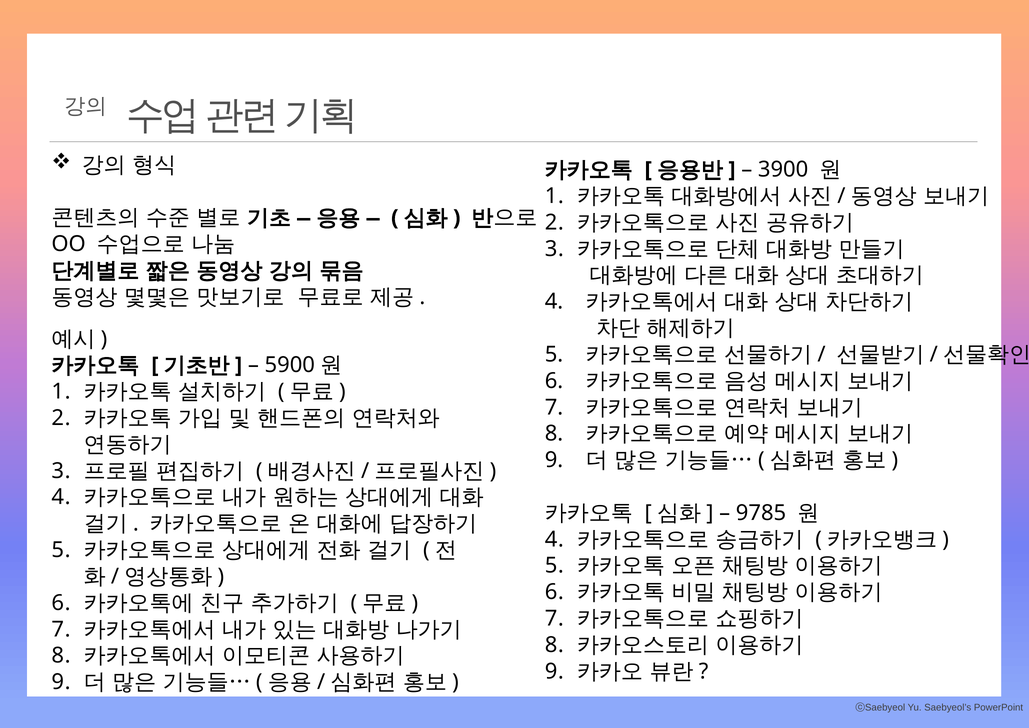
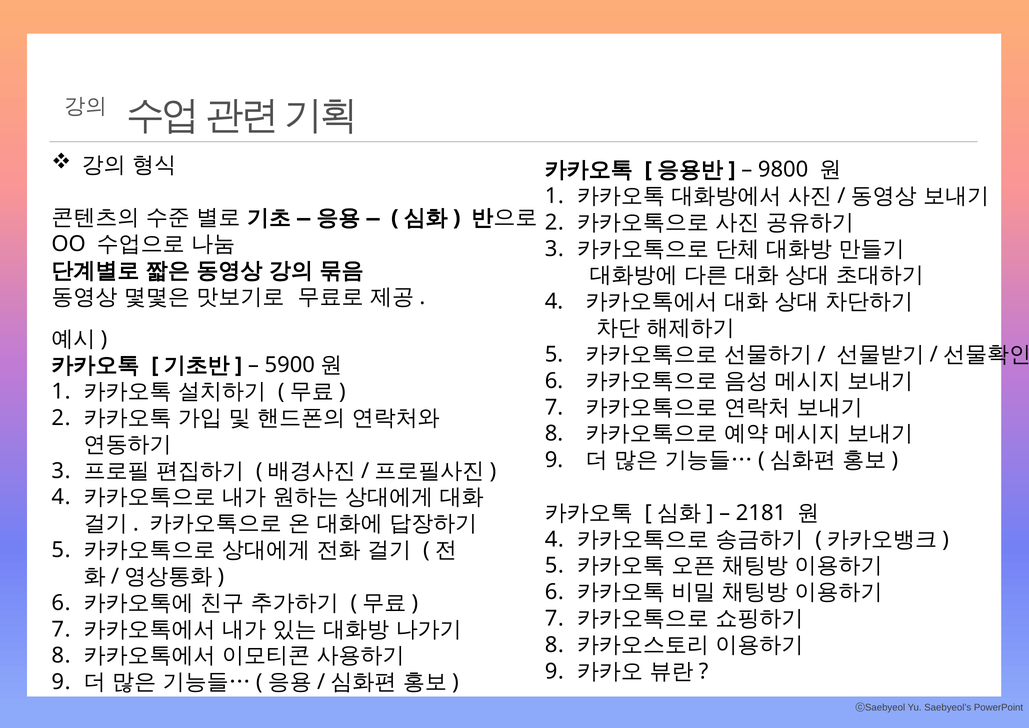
3900: 3900 -> 9800 (783, 170)
9785: 9785 -> 2181 (761, 513)
